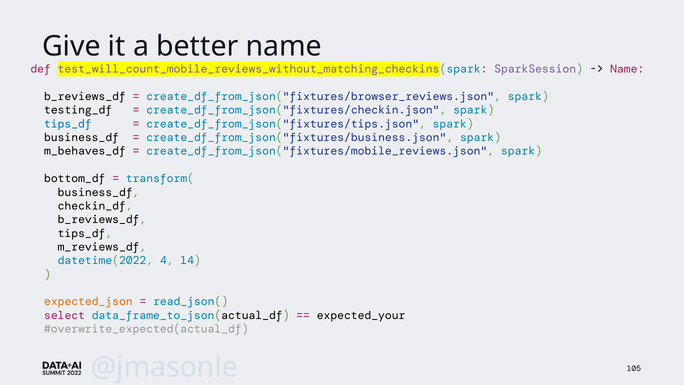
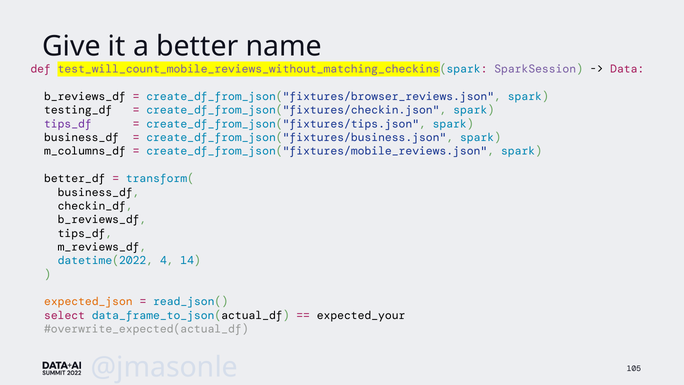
Name: Name -> Data (627, 69)
tips_df colour: blue -> purple (68, 124)
m_behaves_df: m_behaves_df -> m_columns_df (85, 151)
bottom_df: bottom_df -> better_df (75, 179)
